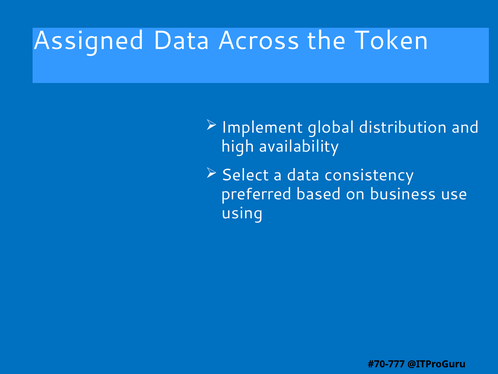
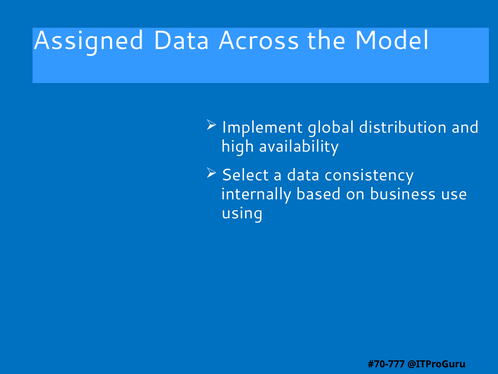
Token: Token -> Model (392, 40)
preferred: preferred -> internally (257, 194)
